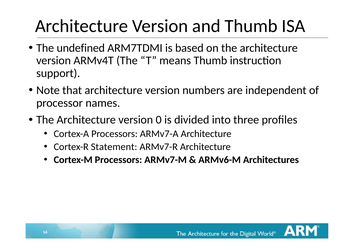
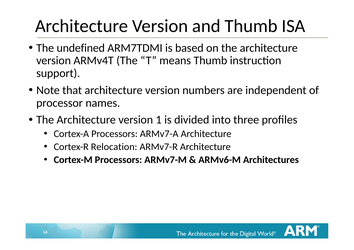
0: 0 -> 1 (159, 120)
Statement: Statement -> Relocation (114, 147)
